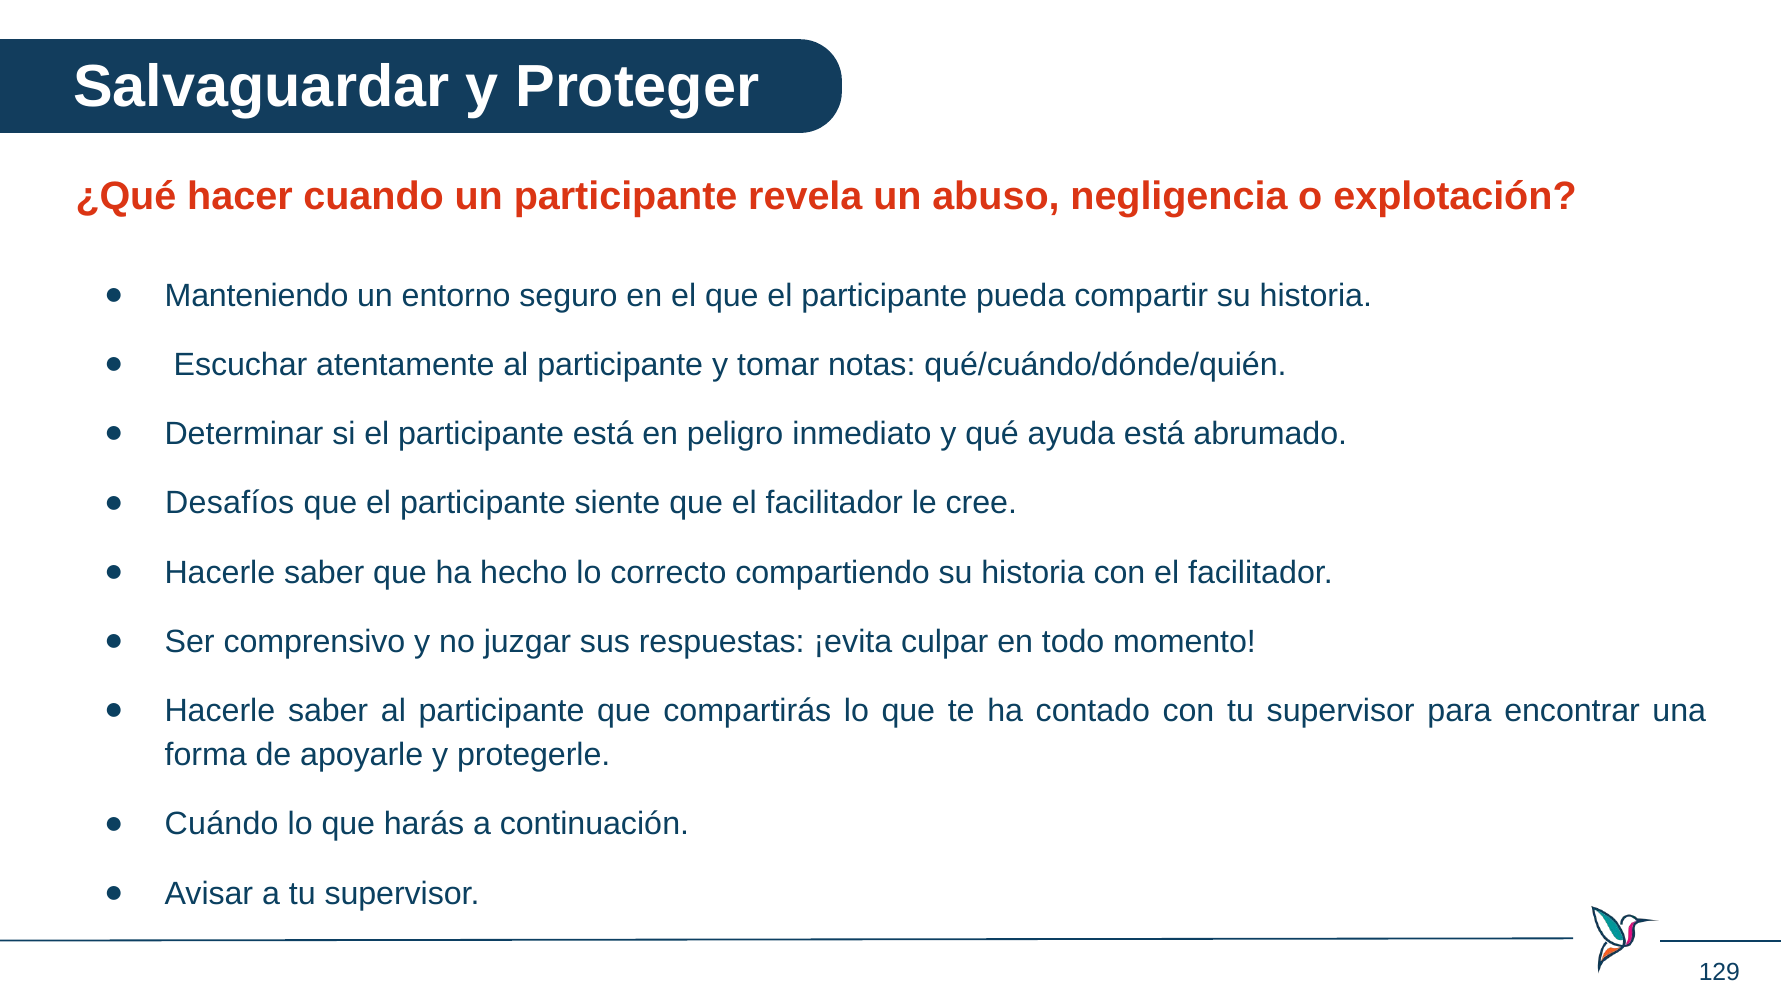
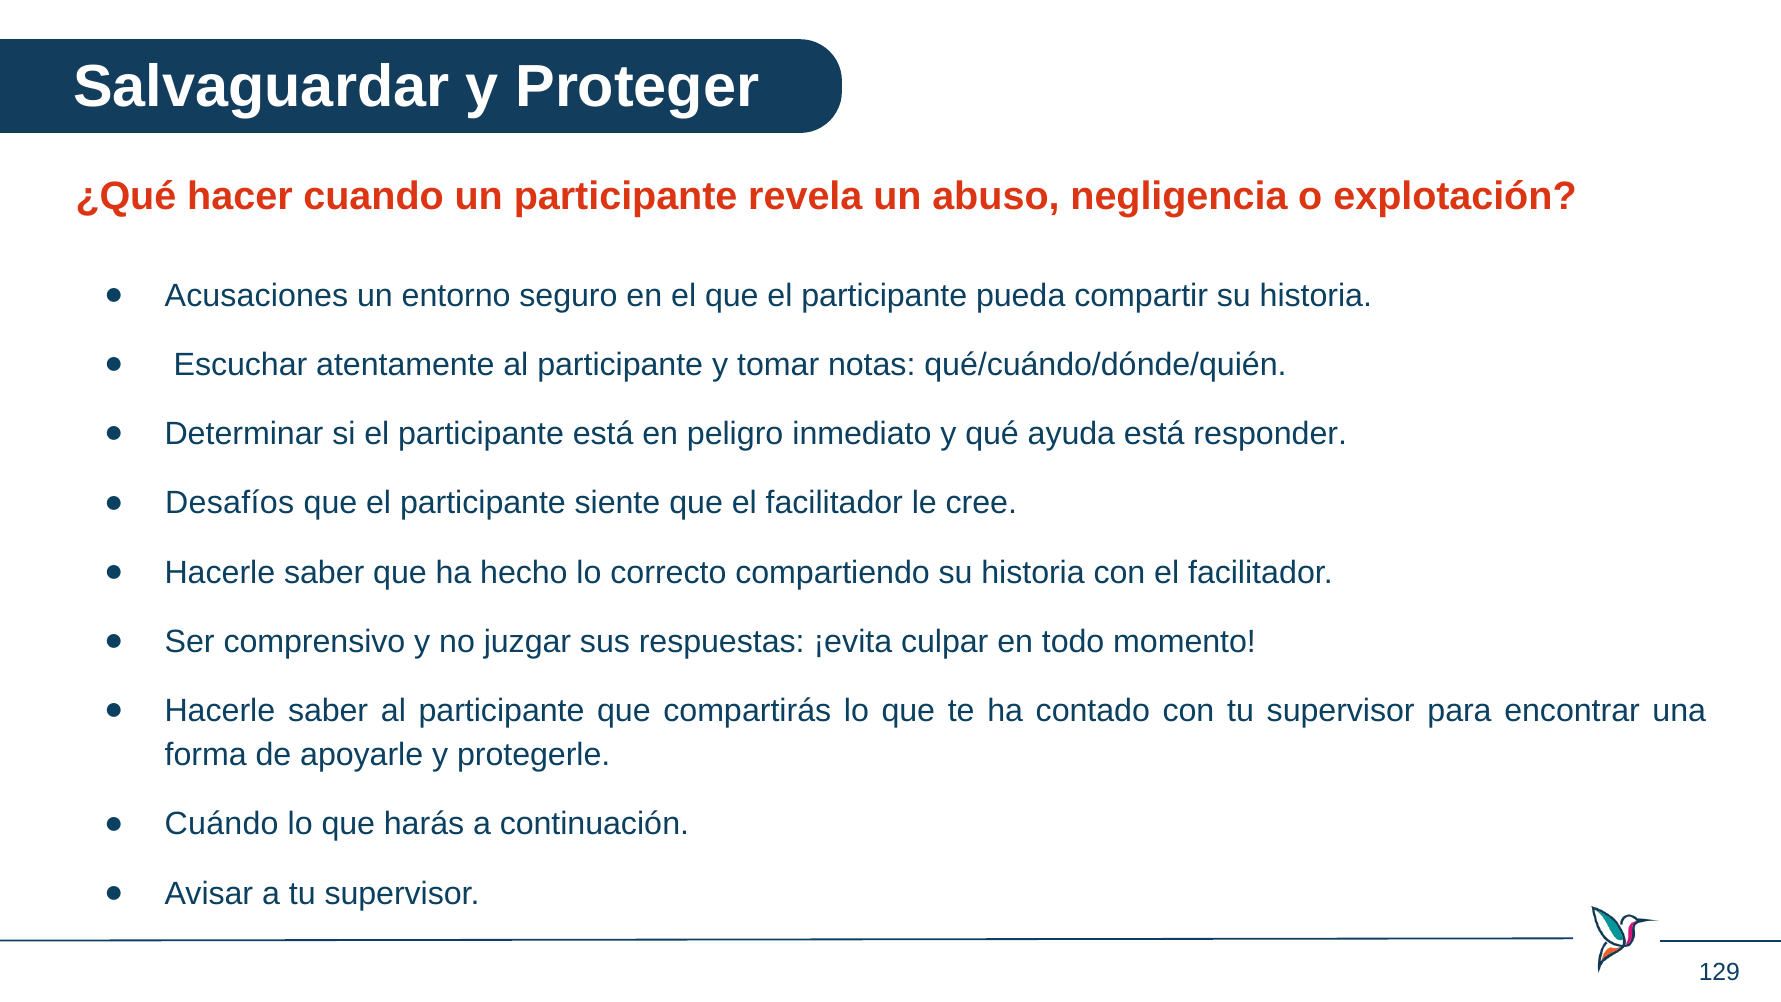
Manteniendo: Manteniendo -> Acusaciones (256, 296)
abrumado: abrumado -> responder (1270, 434)
